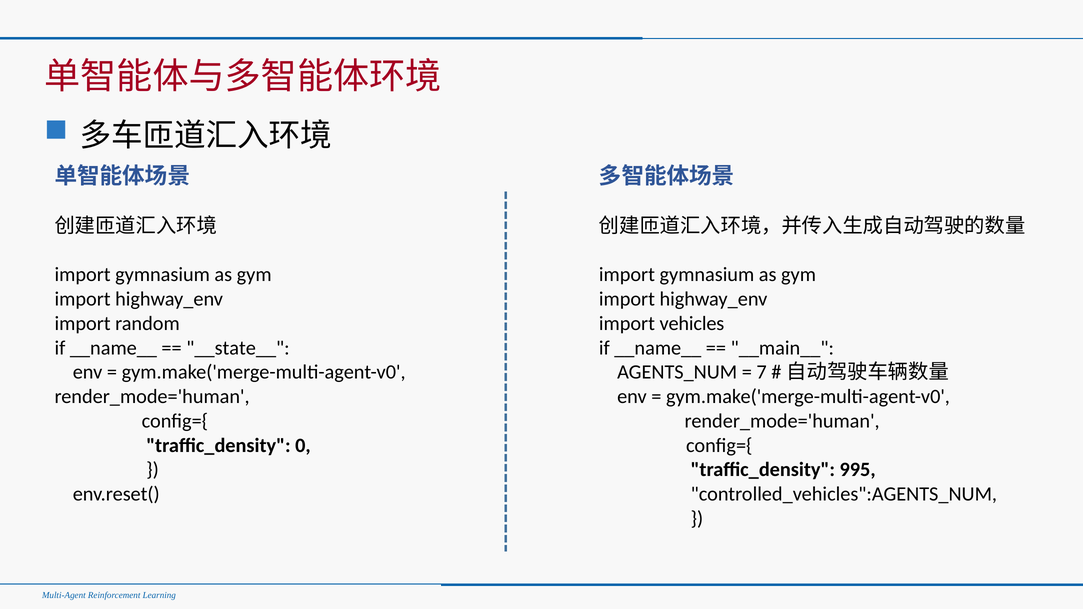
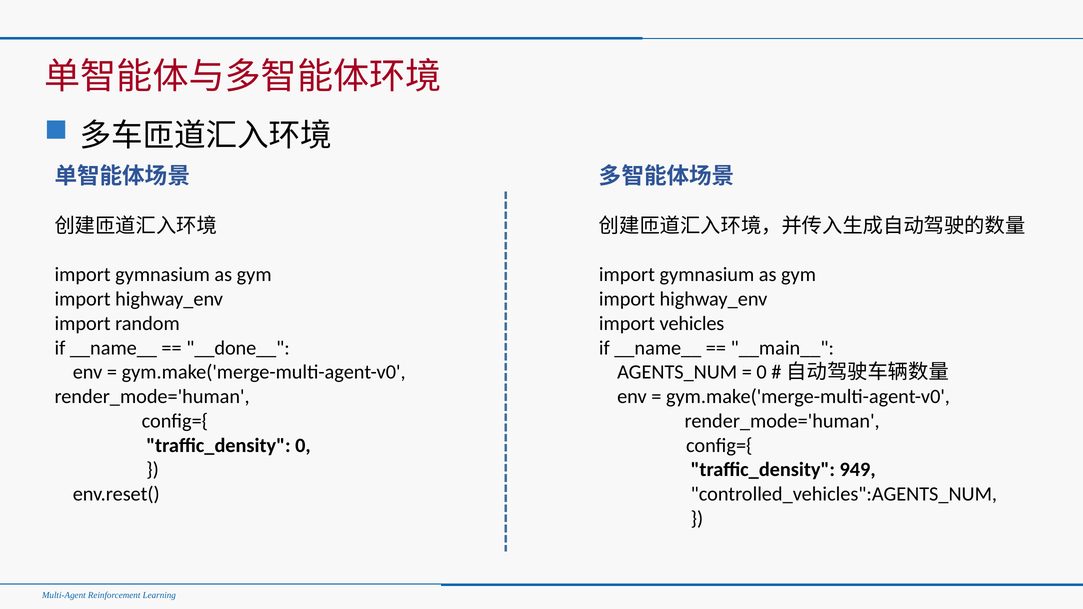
__state__: __state__ -> __done__ (238, 348)
7: 7 -> 0 (762, 372)
995: 995 -> 949 (858, 470)
